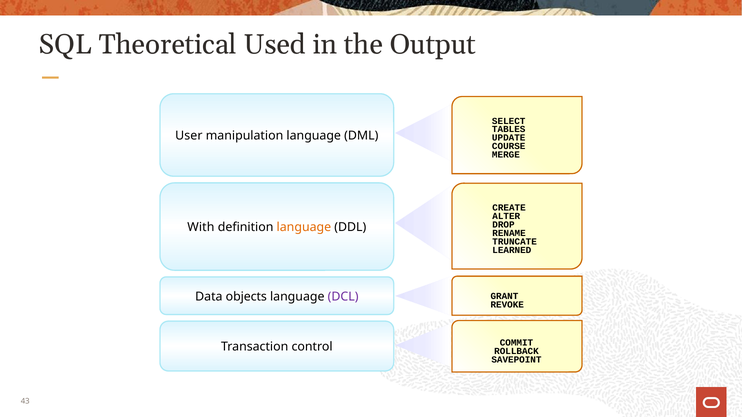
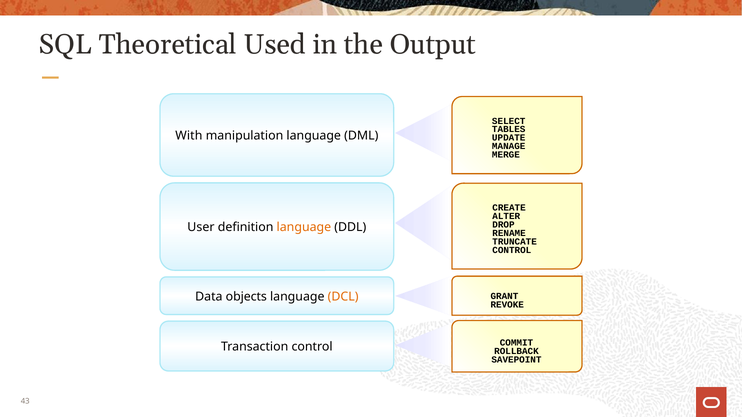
User: User -> With (189, 136)
COURSE: COURSE -> MANAGE (509, 146)
With: With -> User (201, 228)
LEARNED: LEARNED -> CONTROL (512, 250)
DCL colour: purple -> orange (343, 297)
